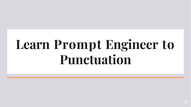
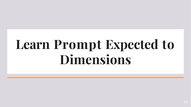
Engineer: Engineer -> Expected (132, 45)
Punctuation: Punctuation -> Dimensions (95, 60)
